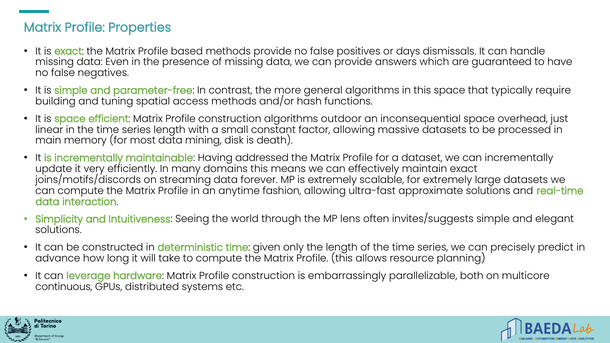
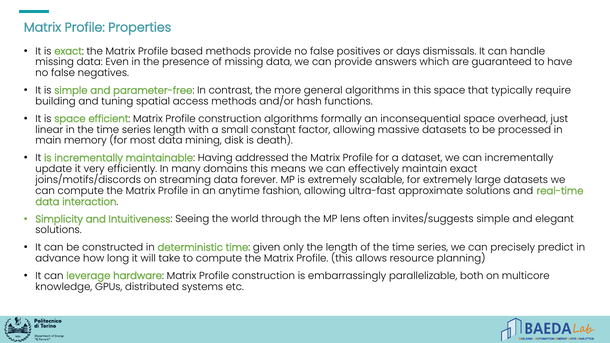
outdoor: outdoor -> formally (341, 119)
continuous: continuous -> knowledge (64, 287)
